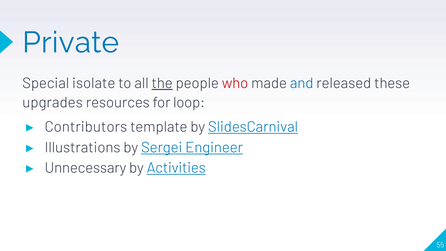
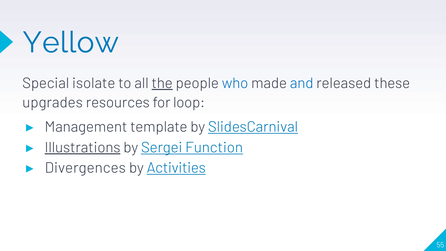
Private: Private -> Yellow (71, 43)
who colour: red -> blue (235, 83)
Contributors: Contributors -> Management (86, 127)
Illustrations underline: none -> present (83, 147)
Engineer: Engineer -> Function (214, 147)
Unnecessary: Unnecessary -> Divergences (85, 168)
